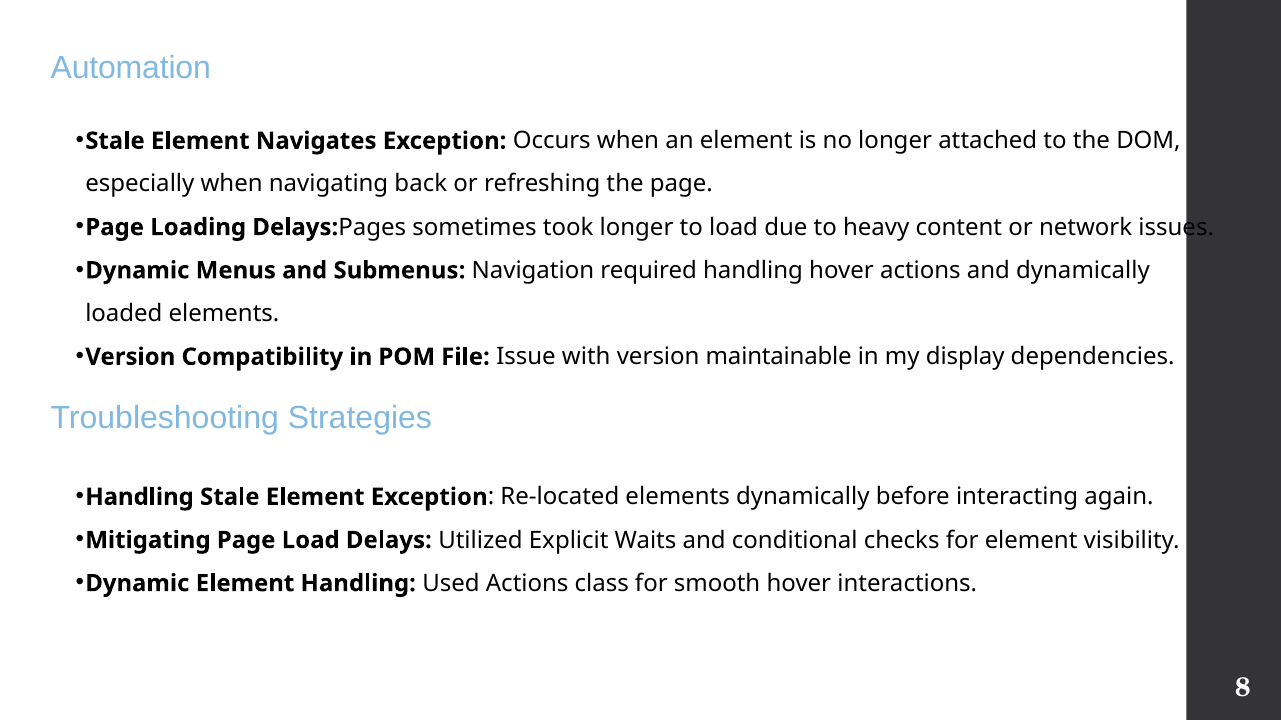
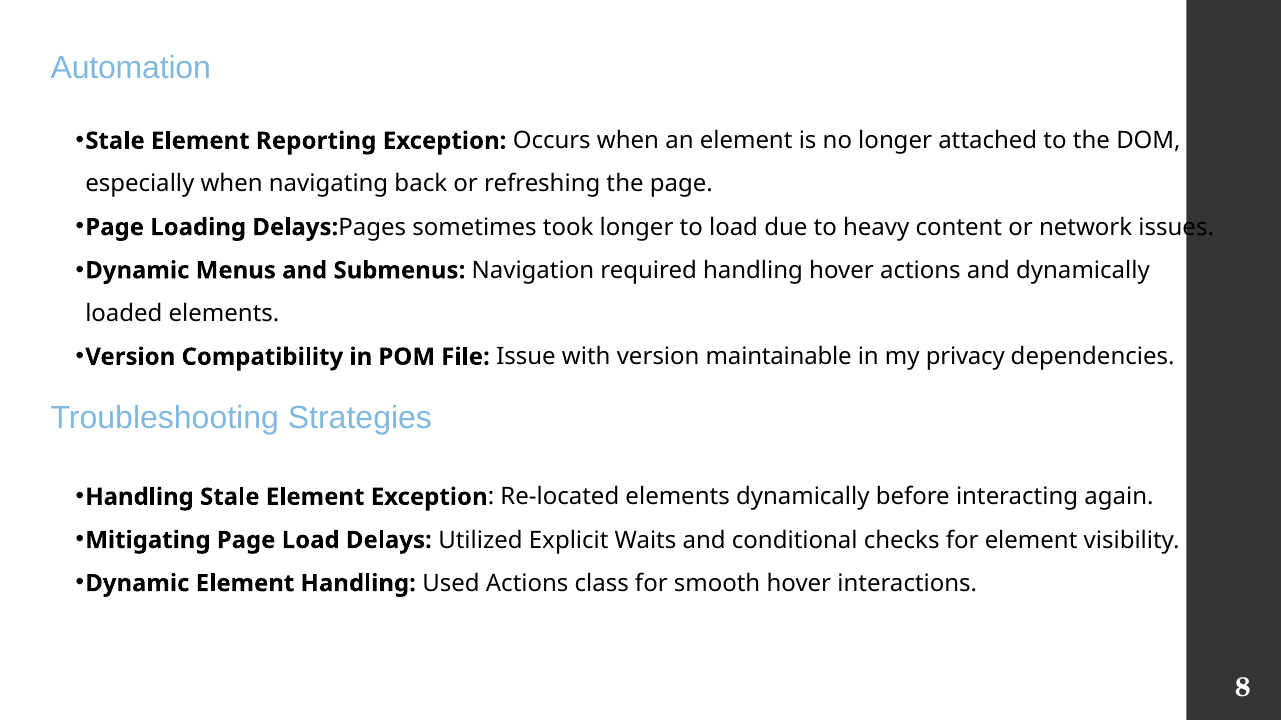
Navigates: Navigates -> Reporting (316, 141)
display: display -> privacy (965, 357)
